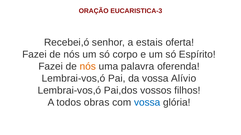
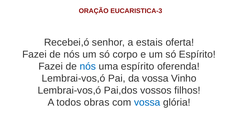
nós colour: orange -> blue (88, 67)
uma palavra: palavra -> espírito (138, 67)
Alívio: Alívio -> Vinho (184, 79)
